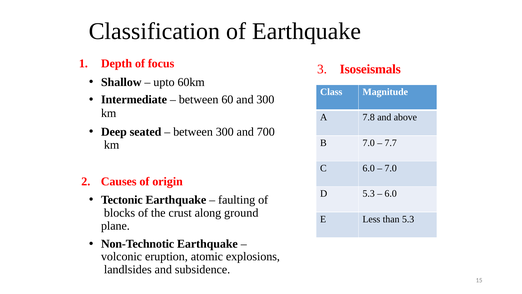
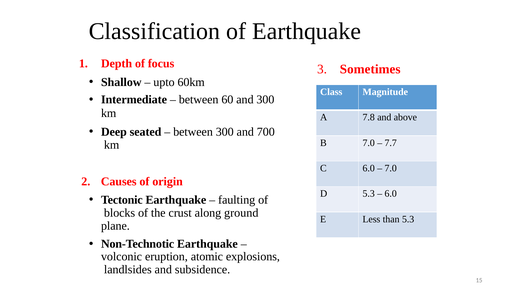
Isoseismals: Isoseismals -> Sometimes (370, 69)
